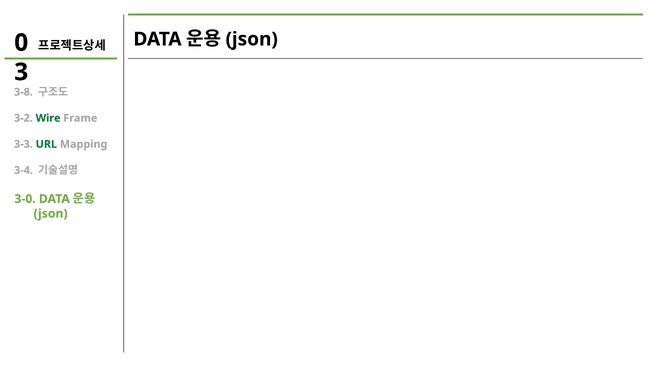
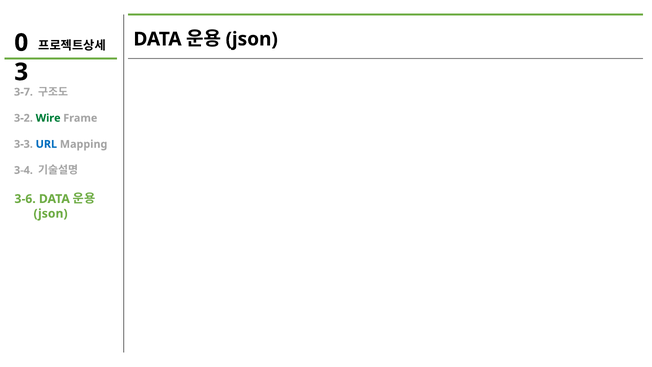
3-8: 3-8 -> 3-7 (23, 92)
URL colour: green -> blue (46, 144)
3-0: 3-0 -> 3-6 (25, 199)
